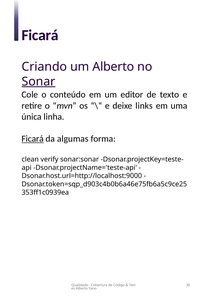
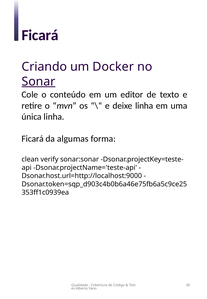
um Alberto: Alberto -> Docker (113, 67)
deixe links: links -> linha (144, 106)
Ficará underline: present -> none (33, 139)
